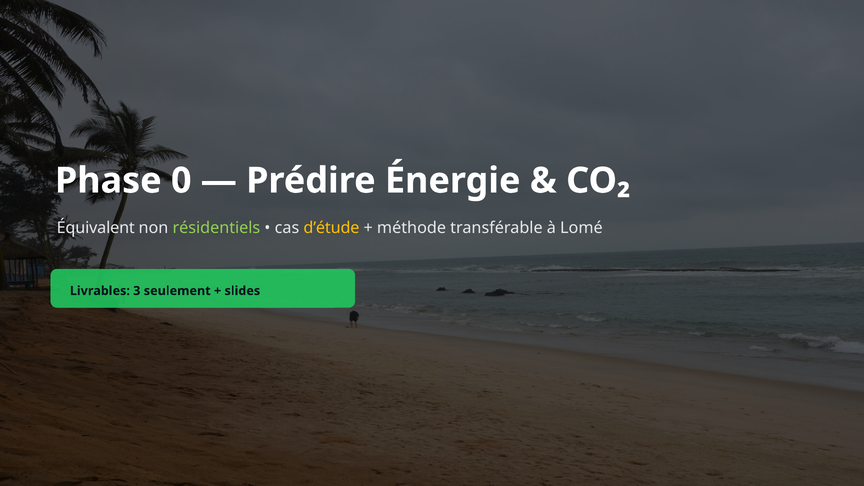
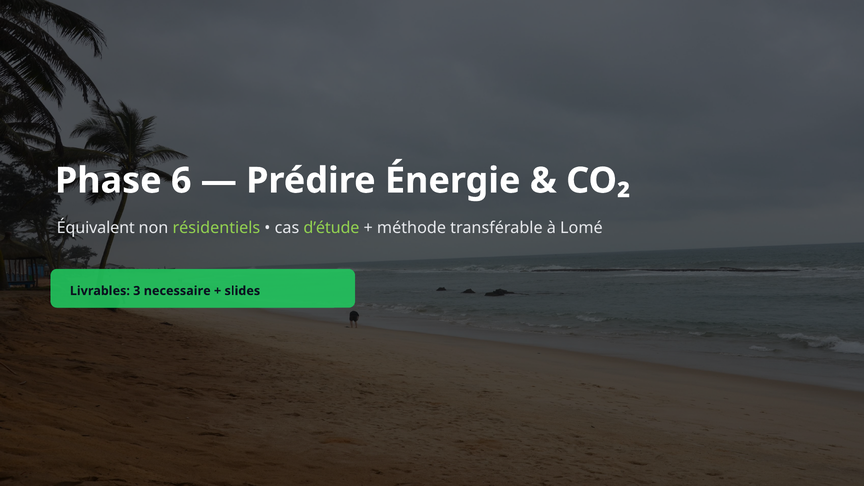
0: 0 -> 6 (181, 181)
d’étude colour: yellow -> light green (331, 228)
seulement: seulement -> necessaire (177, 291)
